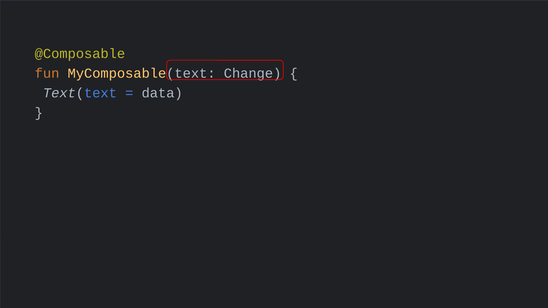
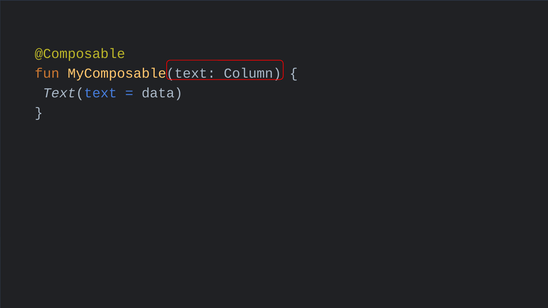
Change: Change -> Column (253, 73)
